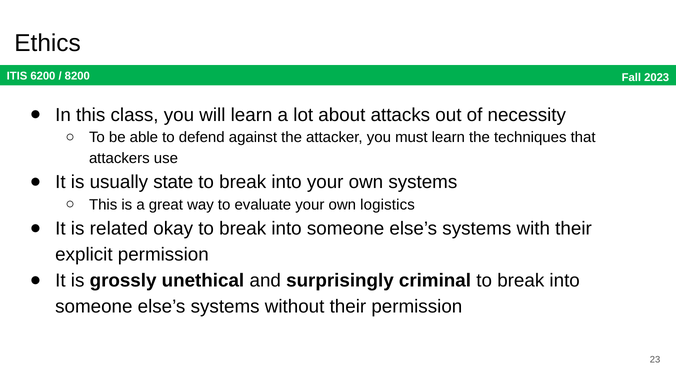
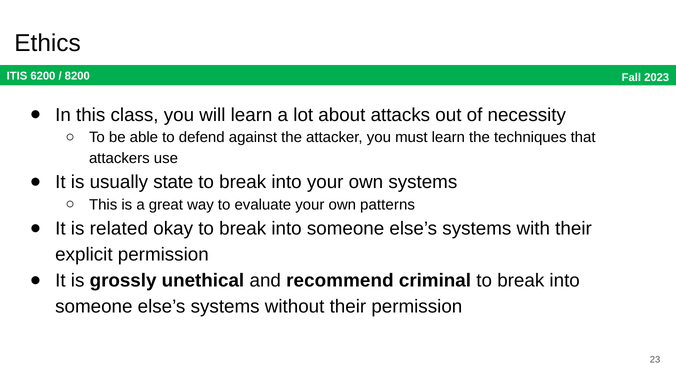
logistics: logistics -> patterns (388, 205)
surprisingly: surprisingly -> recommend (340, 281)
